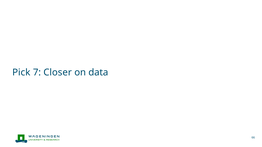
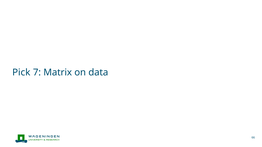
Closer: Closer -> Matrix (58, 73)
